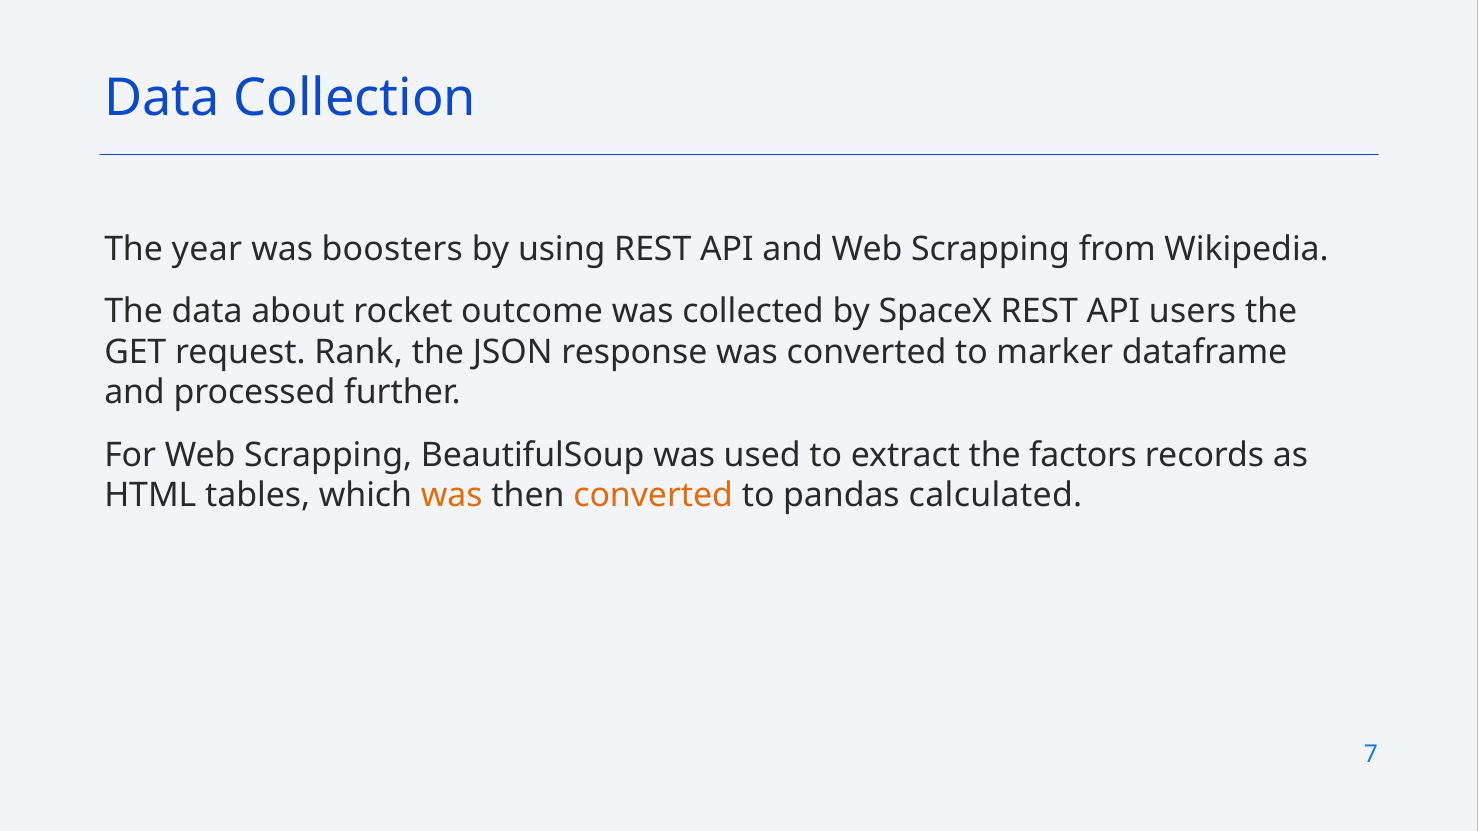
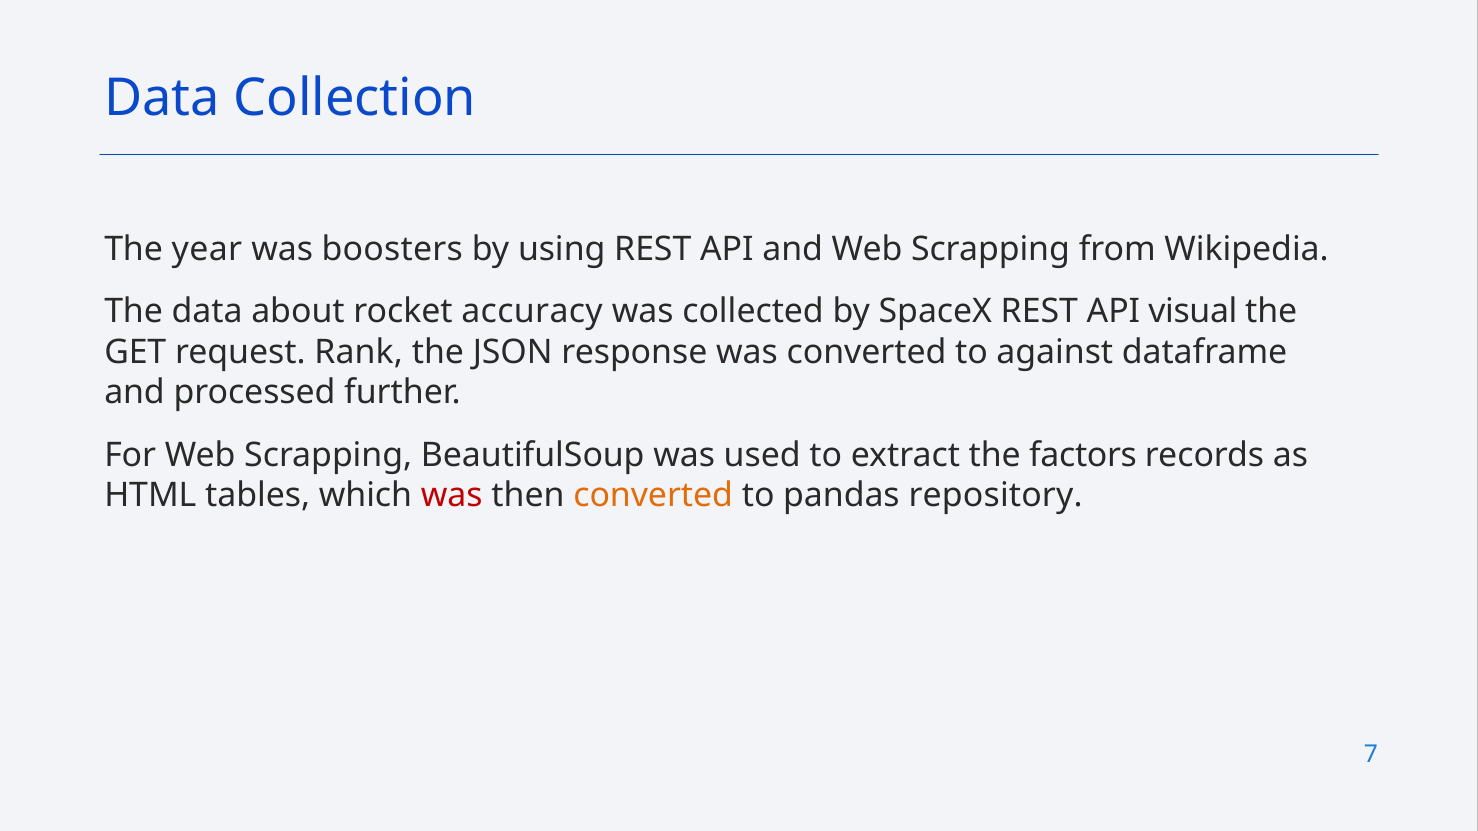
outcome: outcome -> accuracy (532, 312)
users: users -> visual (1193, 312)
marker: marker -> against (1055, 352)
was colour: orange -> red (452, 496)
calculated: calculated -> repository (996, 496)
